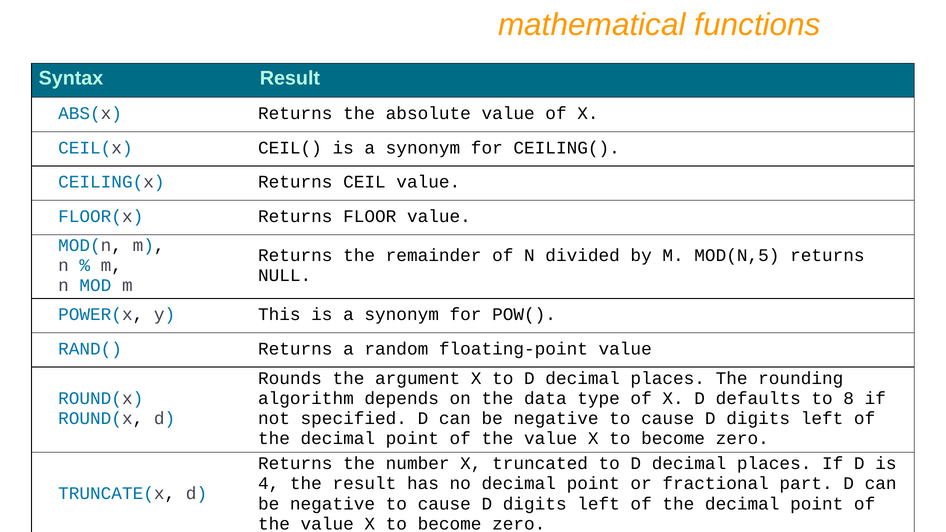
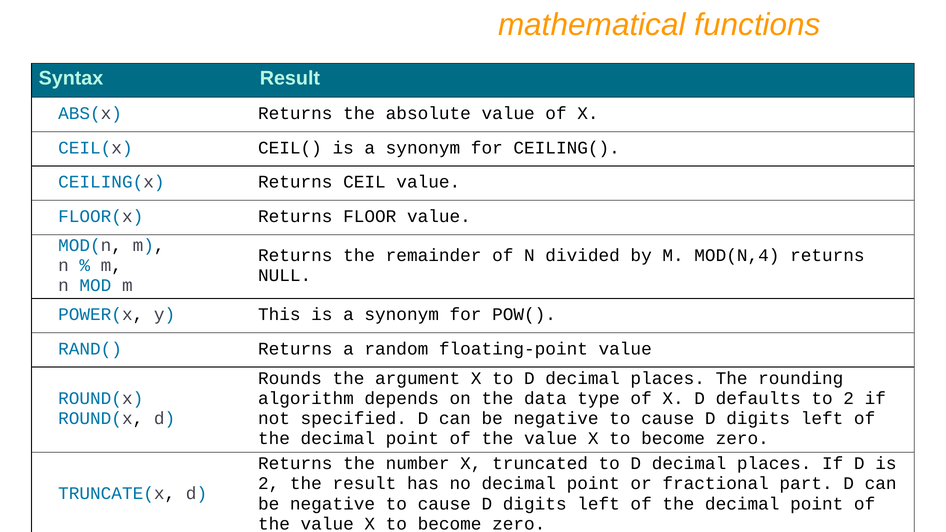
MOD(N,5: MOD(N,5 -> MOD(N,4 (737, 255)
to 8: 8 -> 2 (849, 399)
4: 4 -> 2 (269, 484)
